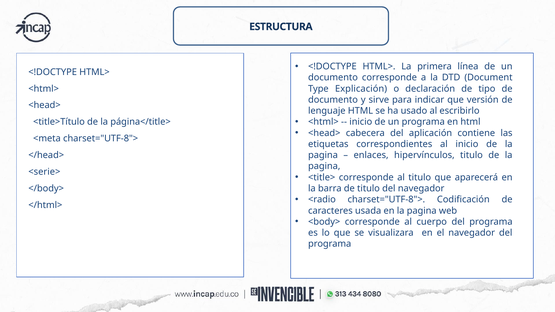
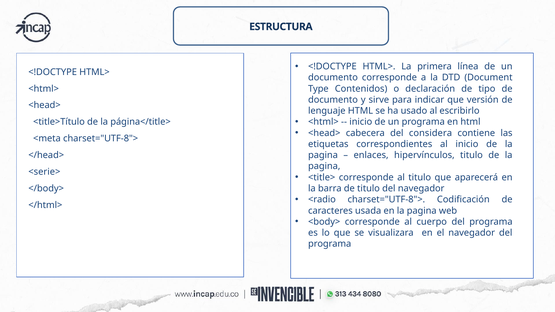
Explicación: Explicación -> Contenidos (361, 89)
aplicación: aplicación -> considera (430, 133)
